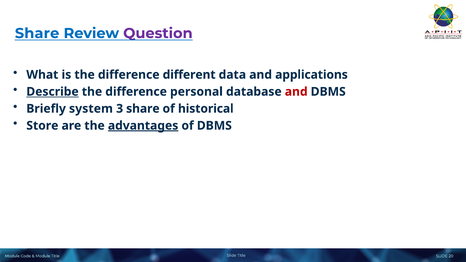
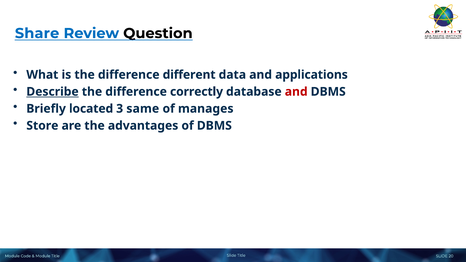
Question colour: purple -> black (158, 33)
personal: personal -> correctly (197, 92)
system: system -> located (91, 109)
3 share: share -> same (143, 109)
historical: historical -> manages (206, 109)
advantages underline: present -> none (143, 126)
